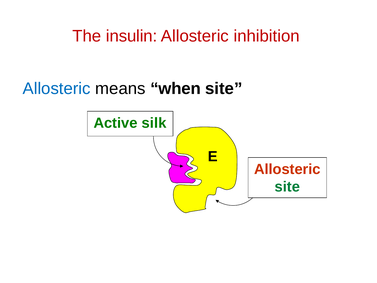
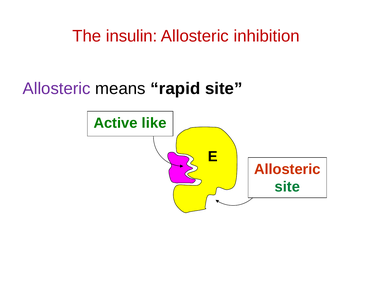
Allosteric colour: blue -> purple (57, 89)
when: when -> rapid (175, 89)
silk: silk -> like (154, 123)
